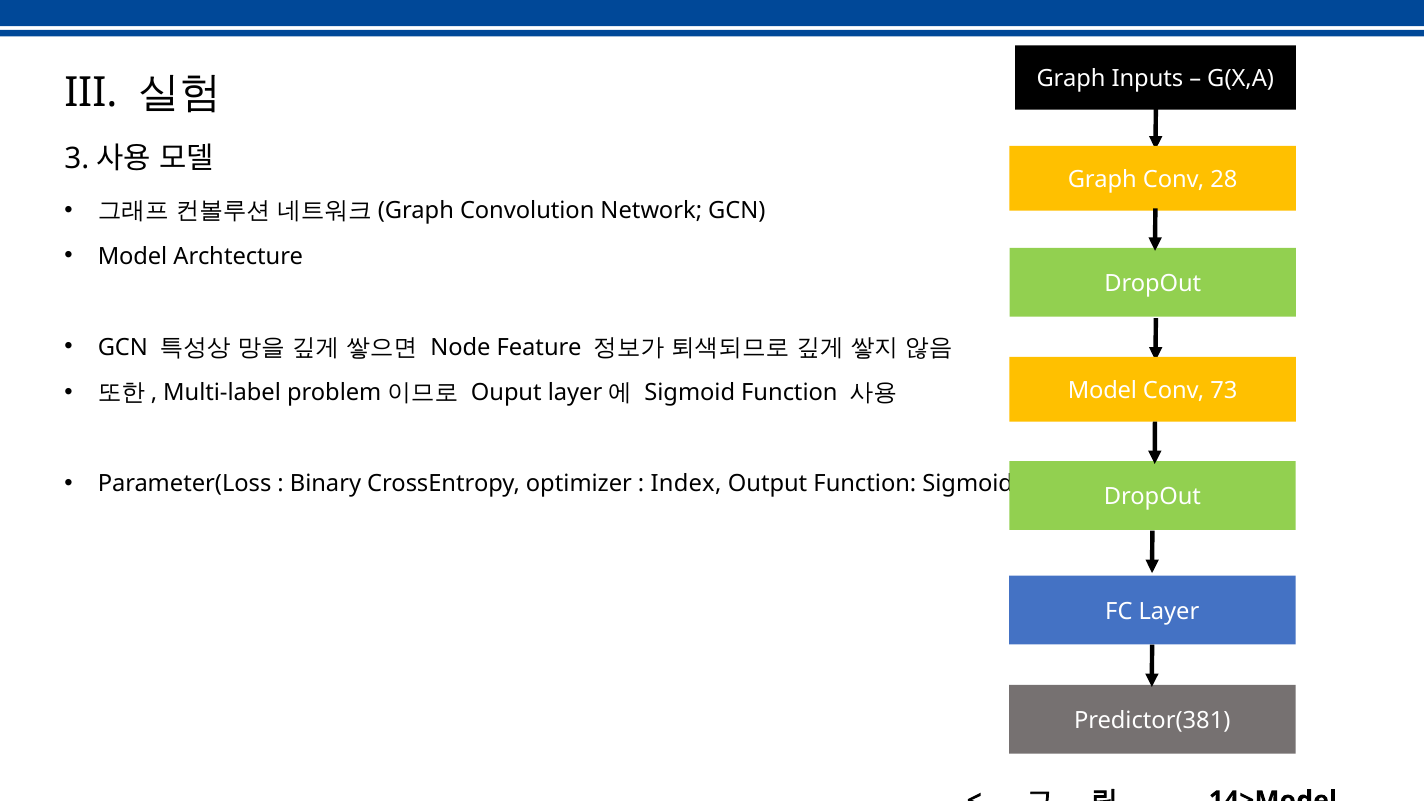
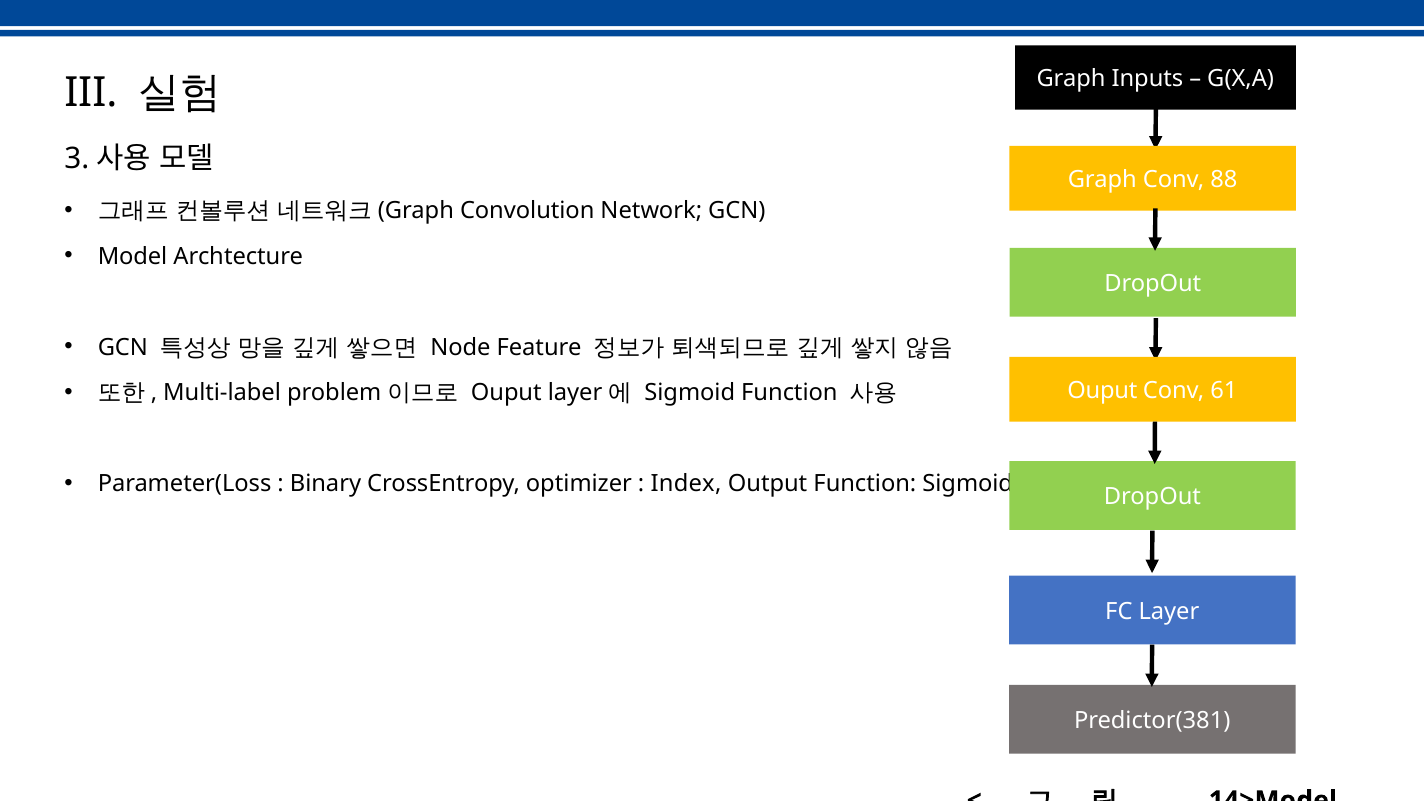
28: 28 -> 88 (1224, 180)
Model: Model -> Ouput (1102, 391)
73: 73 -> 61 (1224, 391)
